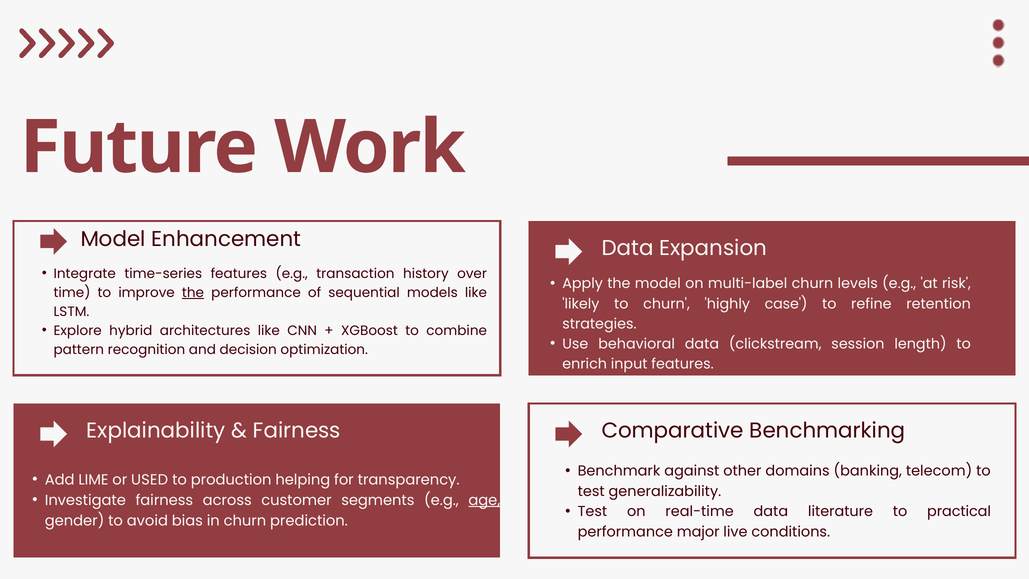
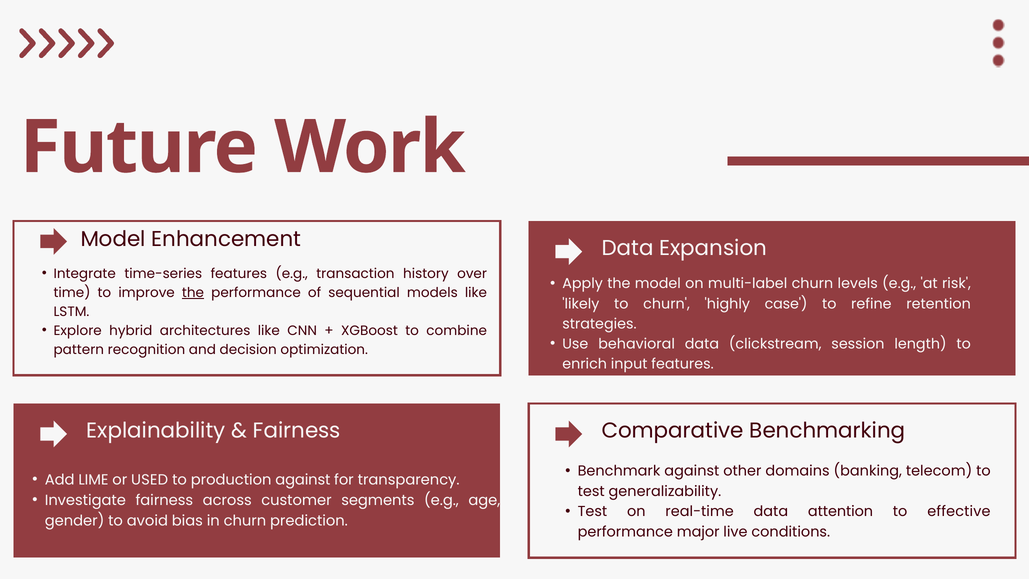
production helping: helping -> against (303, 480)
age underline: present -> none (484, 500)
literature: literature -> attention (841, 511)
practical: practical -> effective (959, 511)
